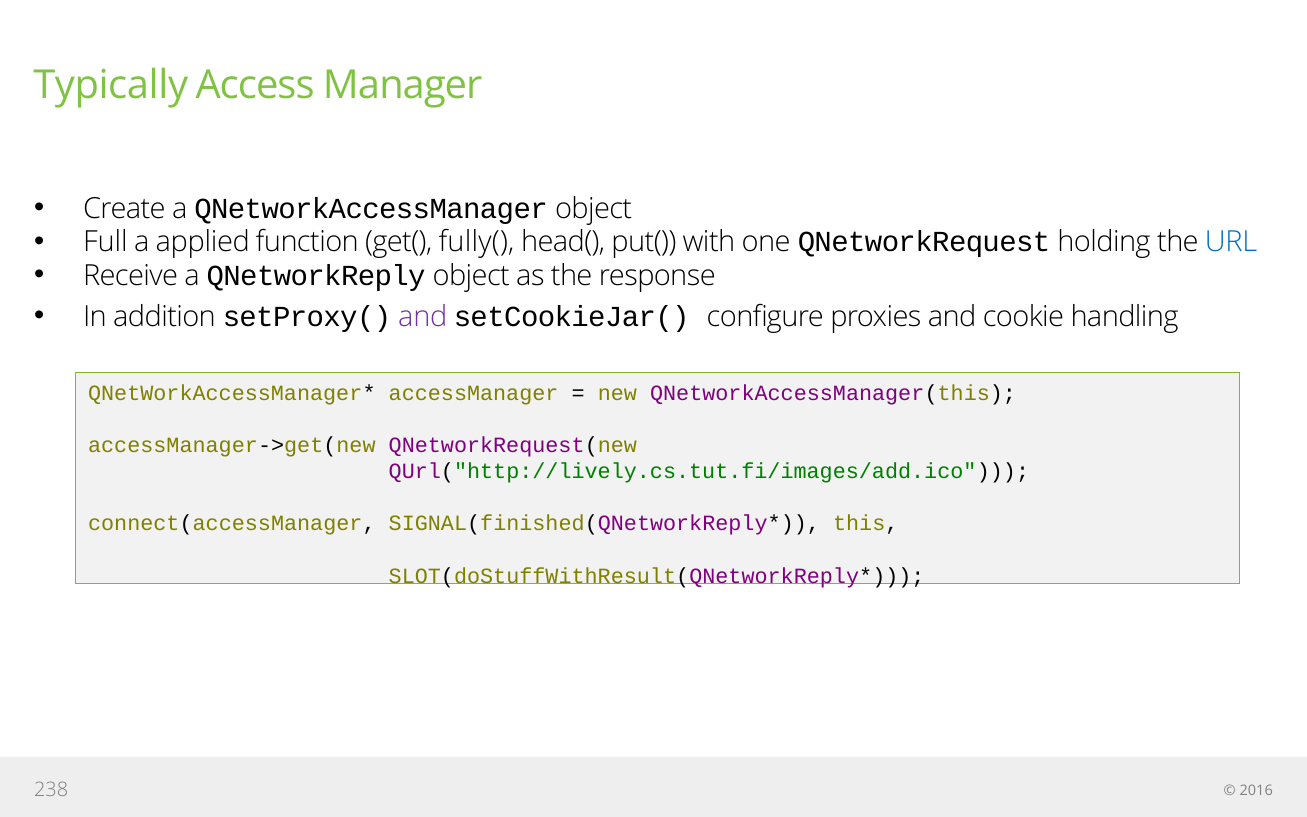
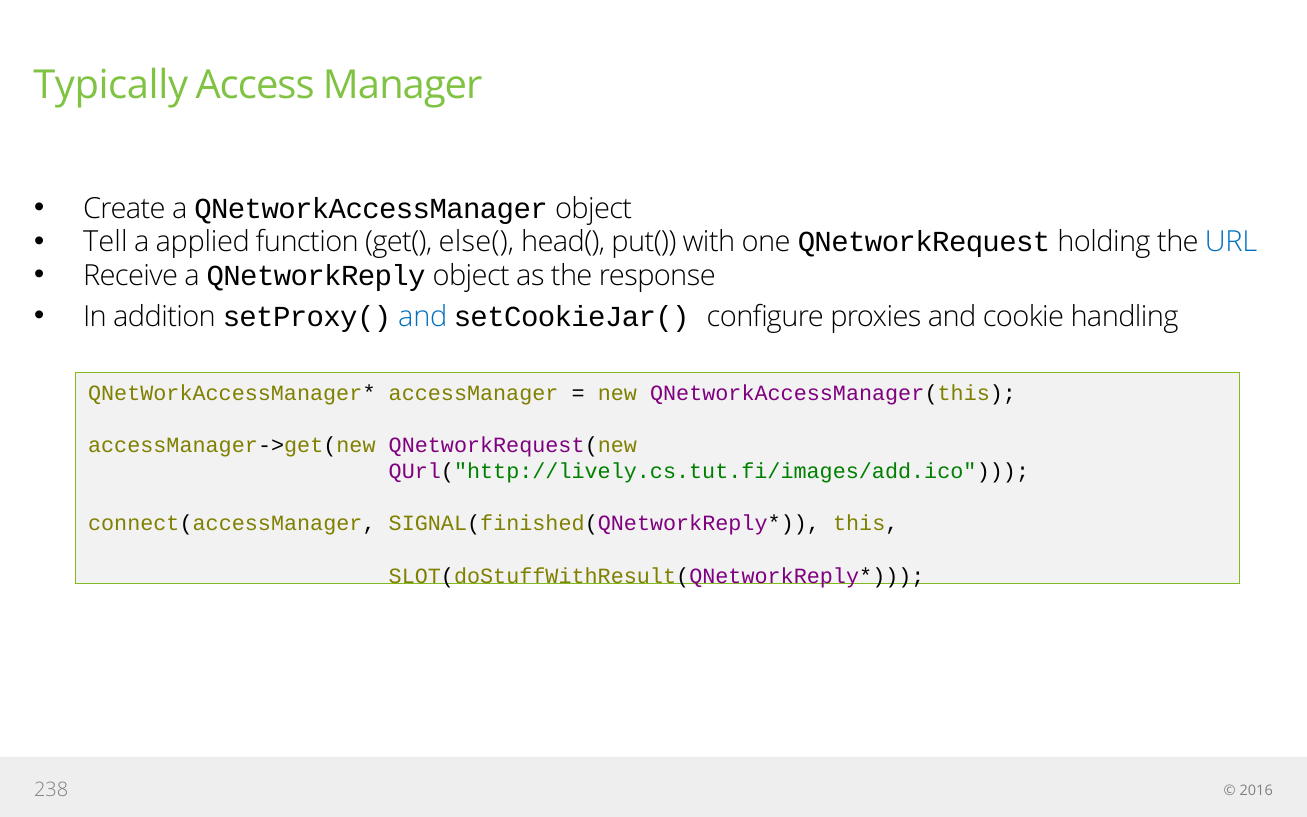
Full: Full -> Tell (105, 242)
fully(: fully( -> else( (476, 242)
and colour: purple -> blue (423, 317)
